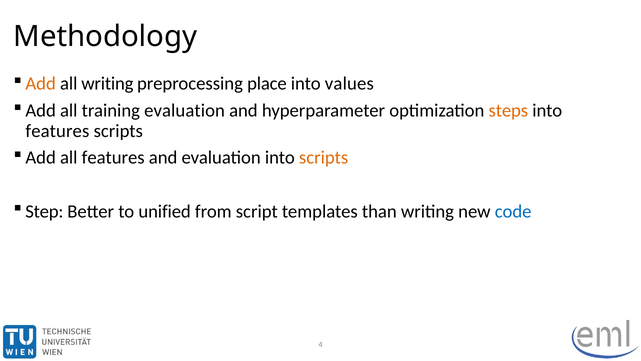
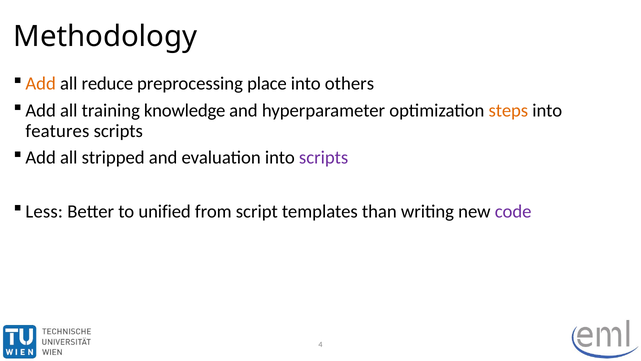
all writing: writing -> reduce (107, 84)
values: values -> others (349, 84)
training evaluation: evaluation -> knowledge (185, 110)
all features: features -> stripped (113, 158)
scripts colour: orange -> purple (324, 158)
Step: Step -> Less (44, 211)
code colour: blue -> purple (513, 211)
